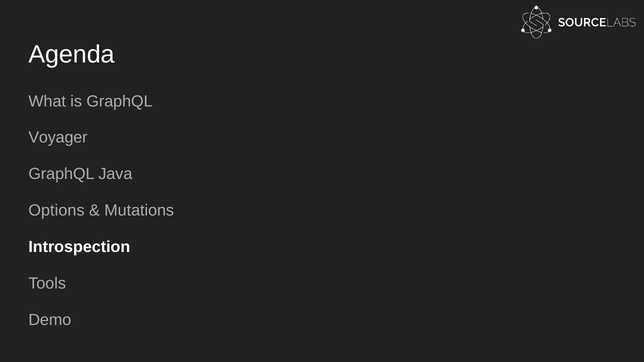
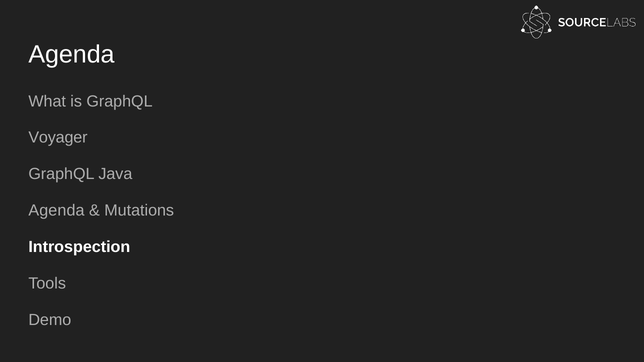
Options: Options -> Agenda (56, 211)
